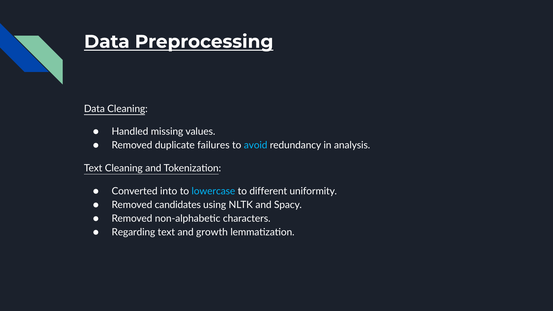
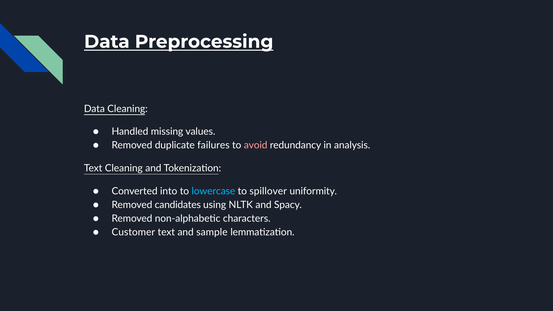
avoid colour: light blue -> pink (256, 145)
different: different -> spillover (268, 191)
Regarding: Regarding -> Customer (133, 232)
growth: growth -> sample (212, 232)
